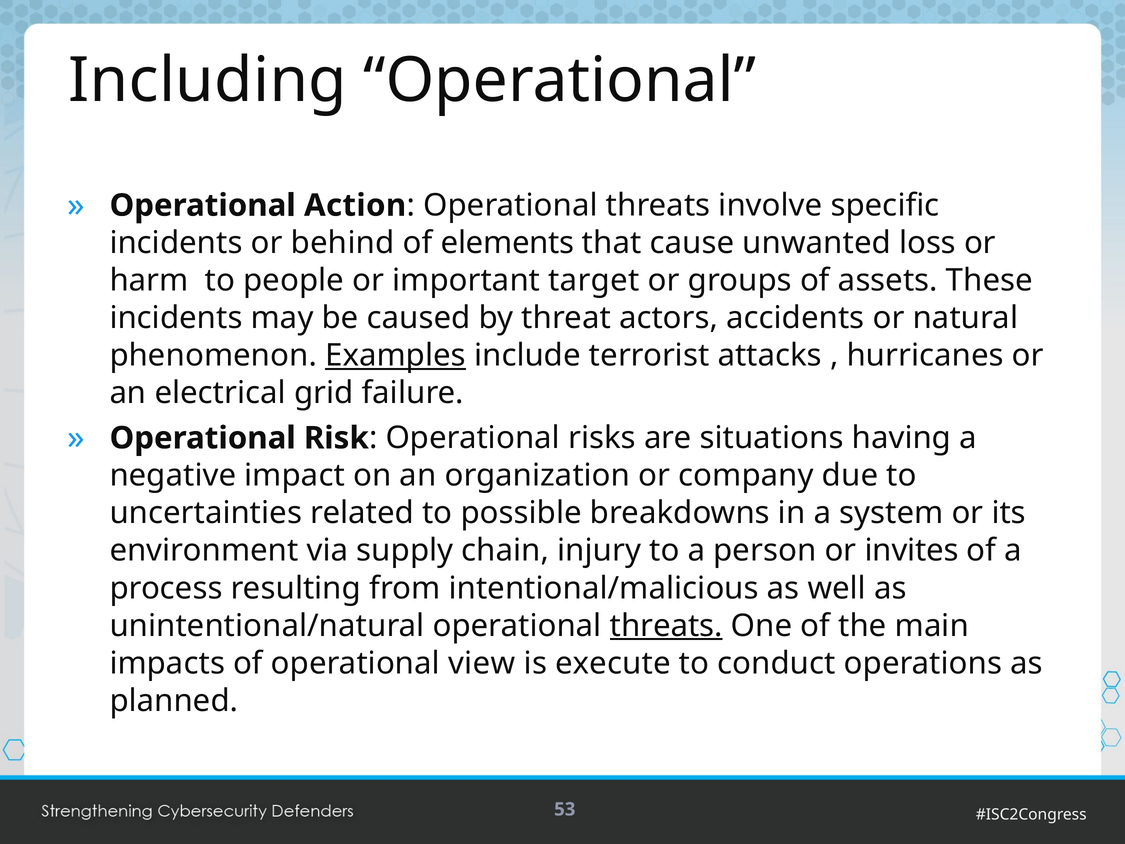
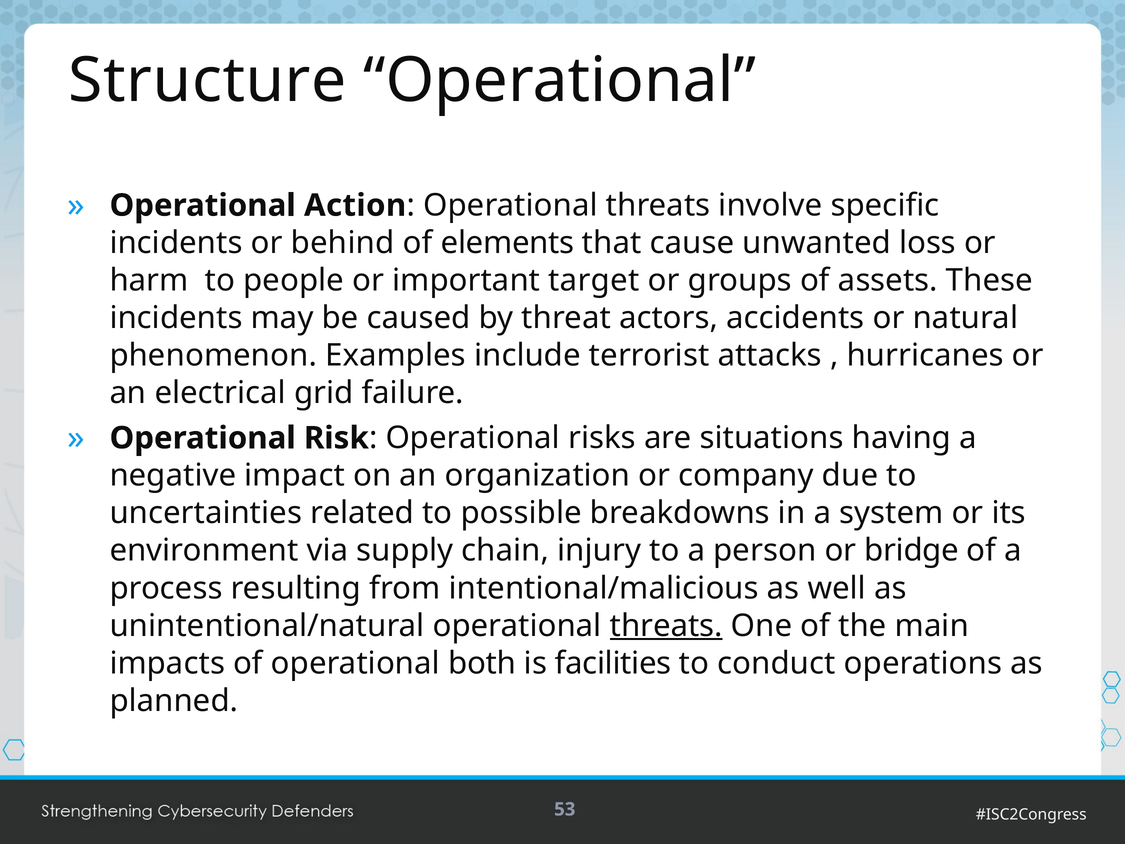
Including: Including -> Structure (208, 80)
Examples underline: present -> none (396, 355)
invites: invites -> bridge (912, 550)
view: view -> both (482, 663)
execute: execute -> facilities (613, 663)
